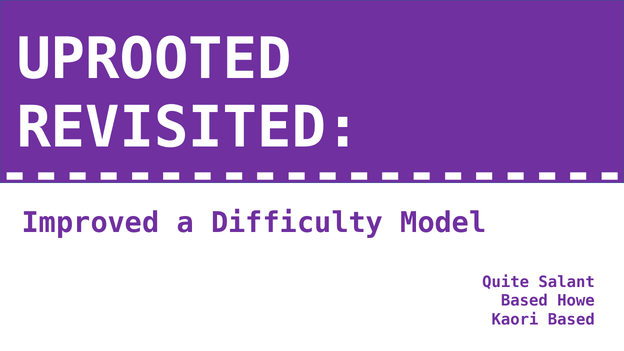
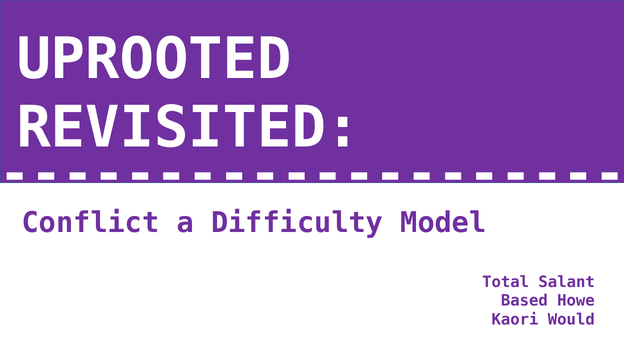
Improved: Improved -> Conflict (91, 223)
Quite: Quite -> Total (506, 282)
Kaori Based: Based -> Would (571, 319)
